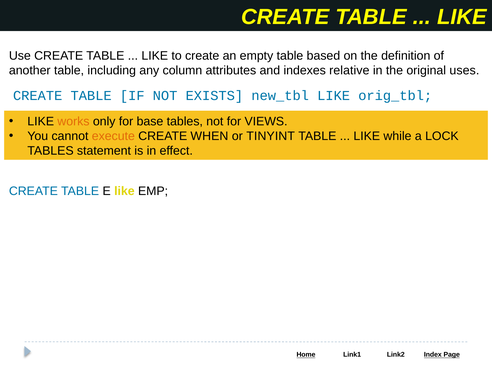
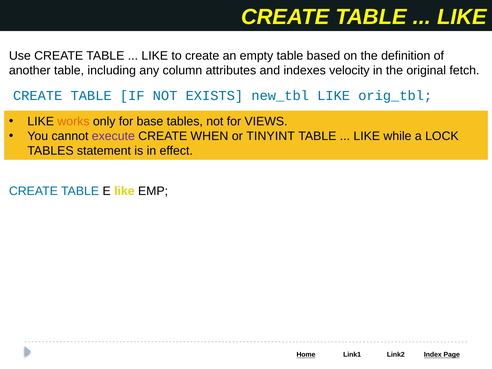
relative: relative -> velocity (349, 70)
uses: uses -> fetch (464, 70)
execute colour: orange -> purple (113, 136)
